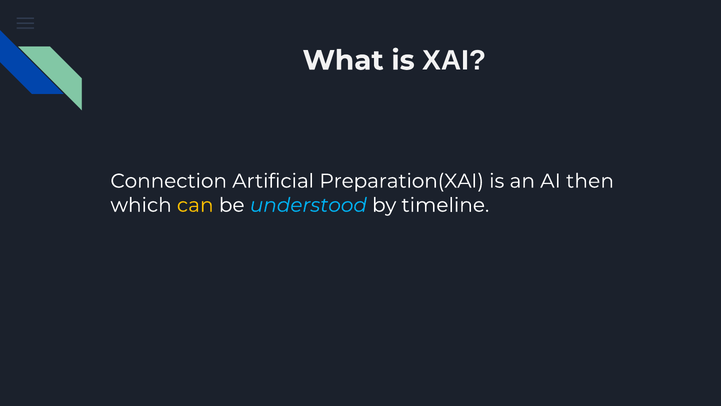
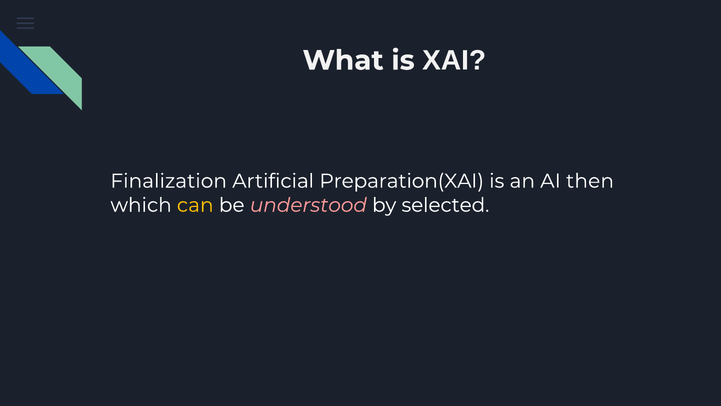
Connection: Connection -> Finalization (169, 181)
understood colour: light blue -> pink (308, 205)
timeline: timeline -> selected (445, 205)
